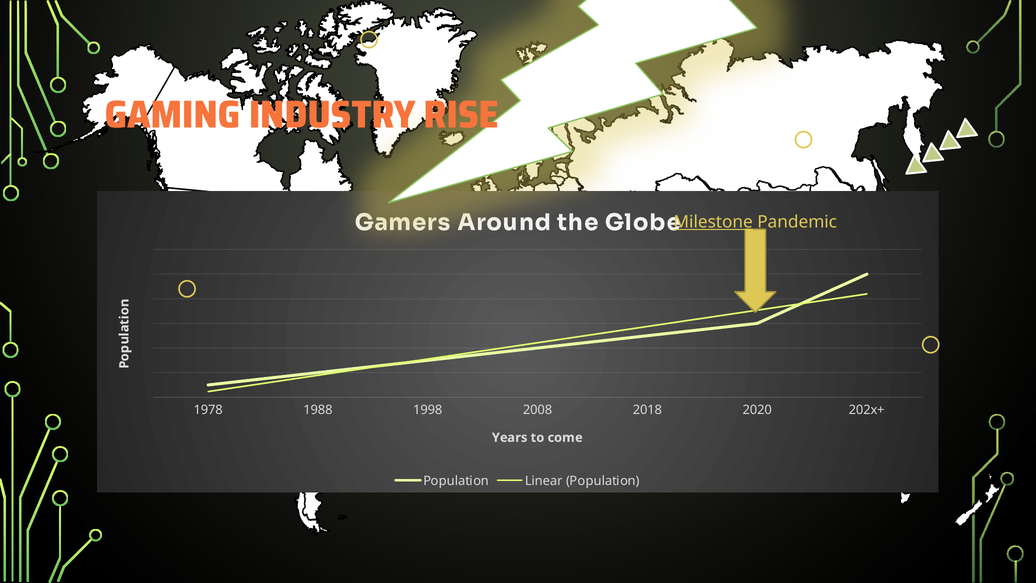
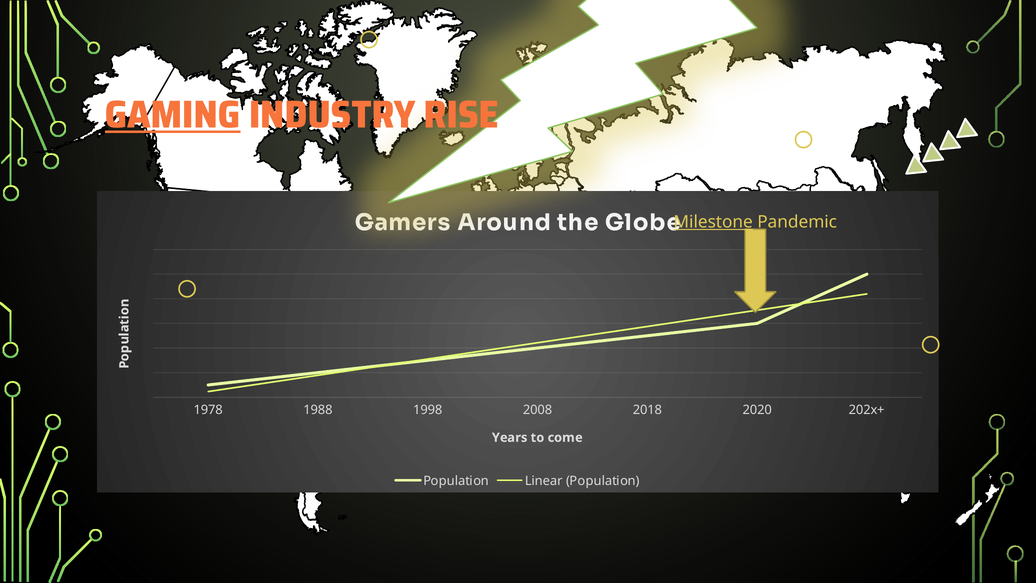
GAMING underline: none -> present (173, 115)
